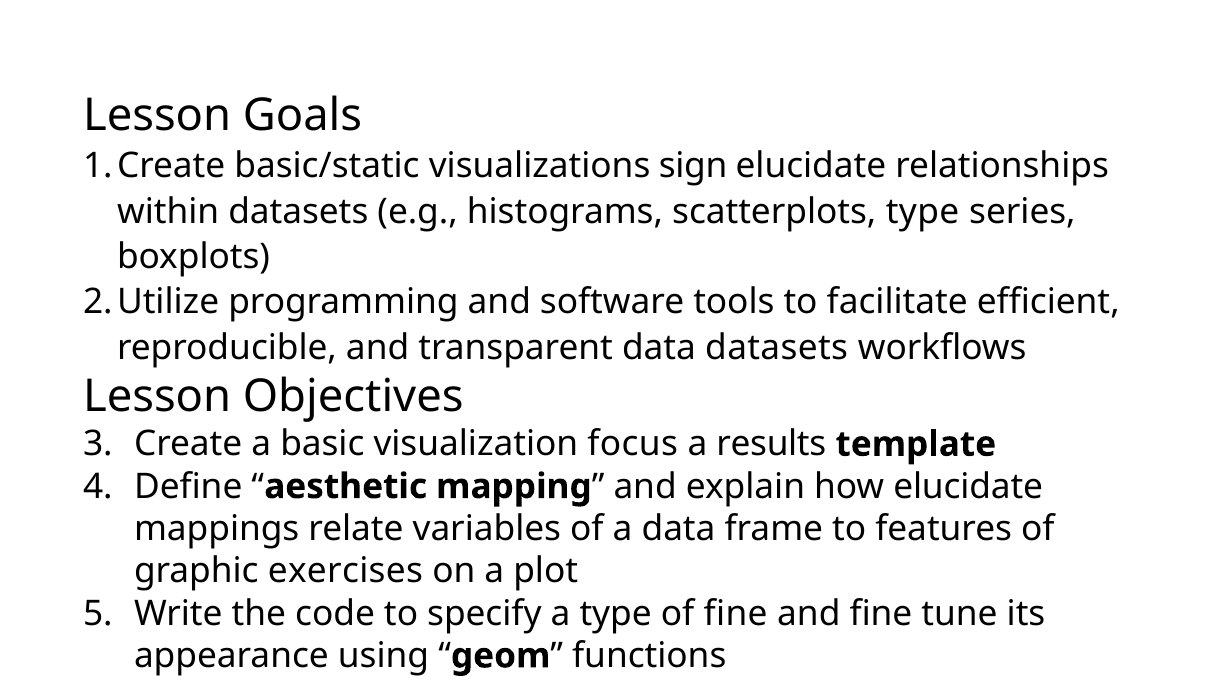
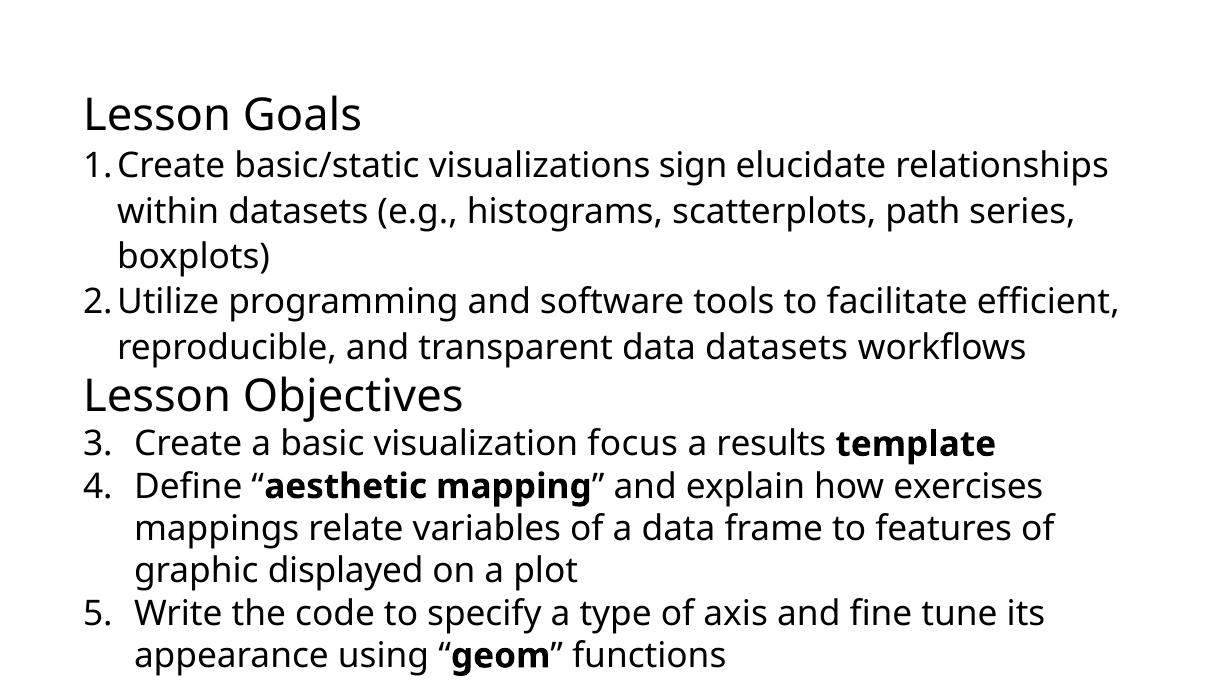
scatterplots type: type -> path (923, 212)
how elucidate: elucidate -> exercises (968, 487)
exercises: exercises -> displayed (346, 571)
of fine: fine -> axis (736, 614)
